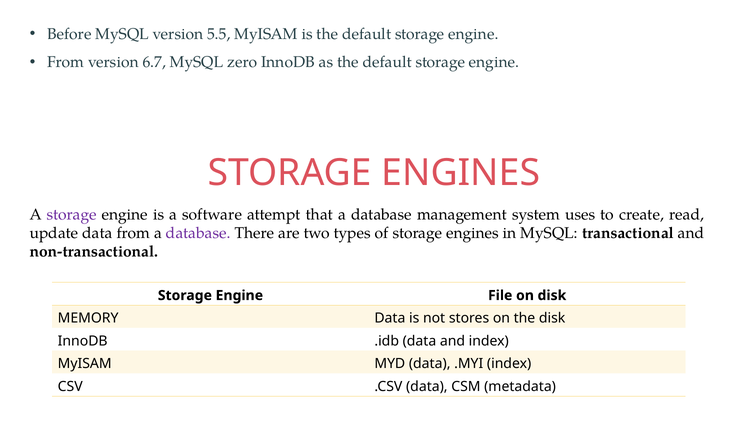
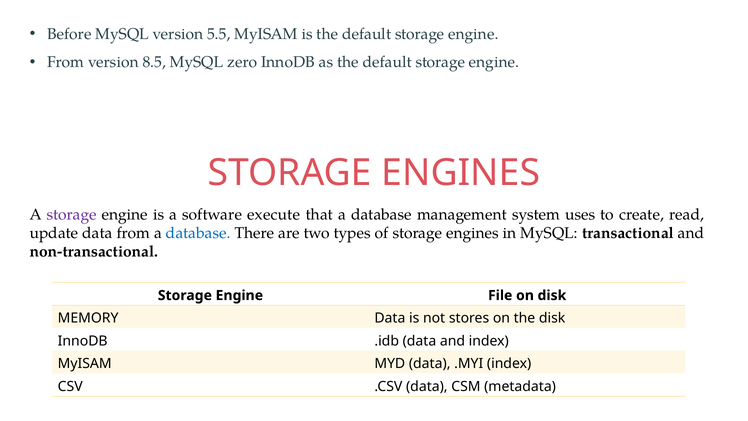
6.7: 6.7 -> 8.5 (154, 62)
attempt: attempt -> execute (274, 214)
database colour: purple -> blue (198, 233)
